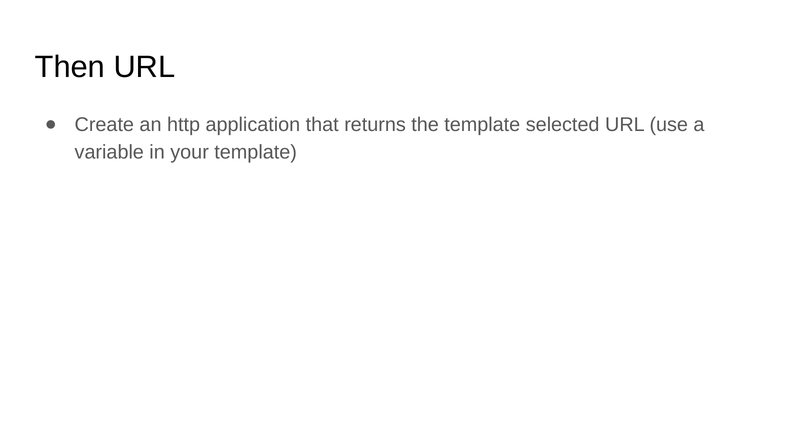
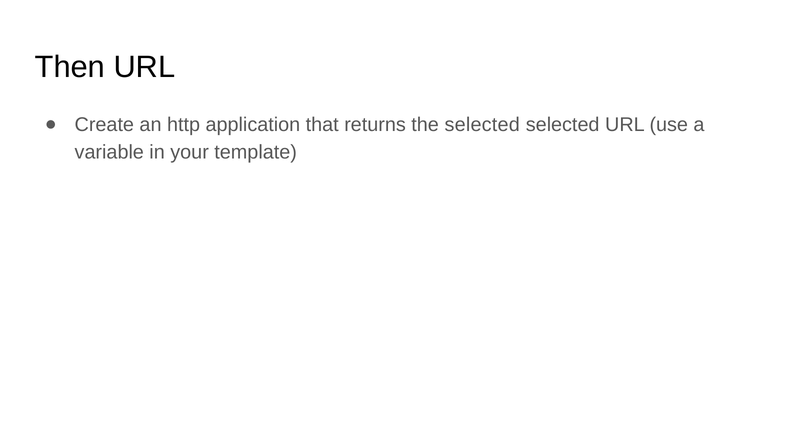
the template: template -> selected (482, 125)
